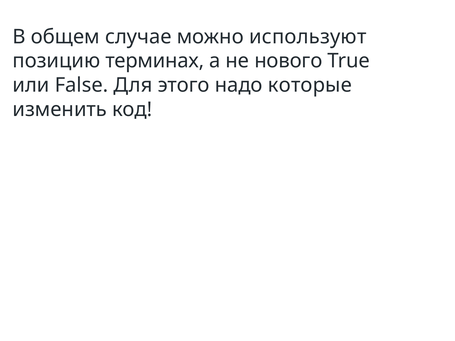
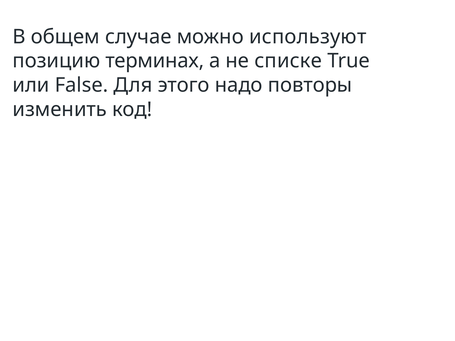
нового: нового -> списке (288, 61)
которые: которые -> повторы (310, 85)
